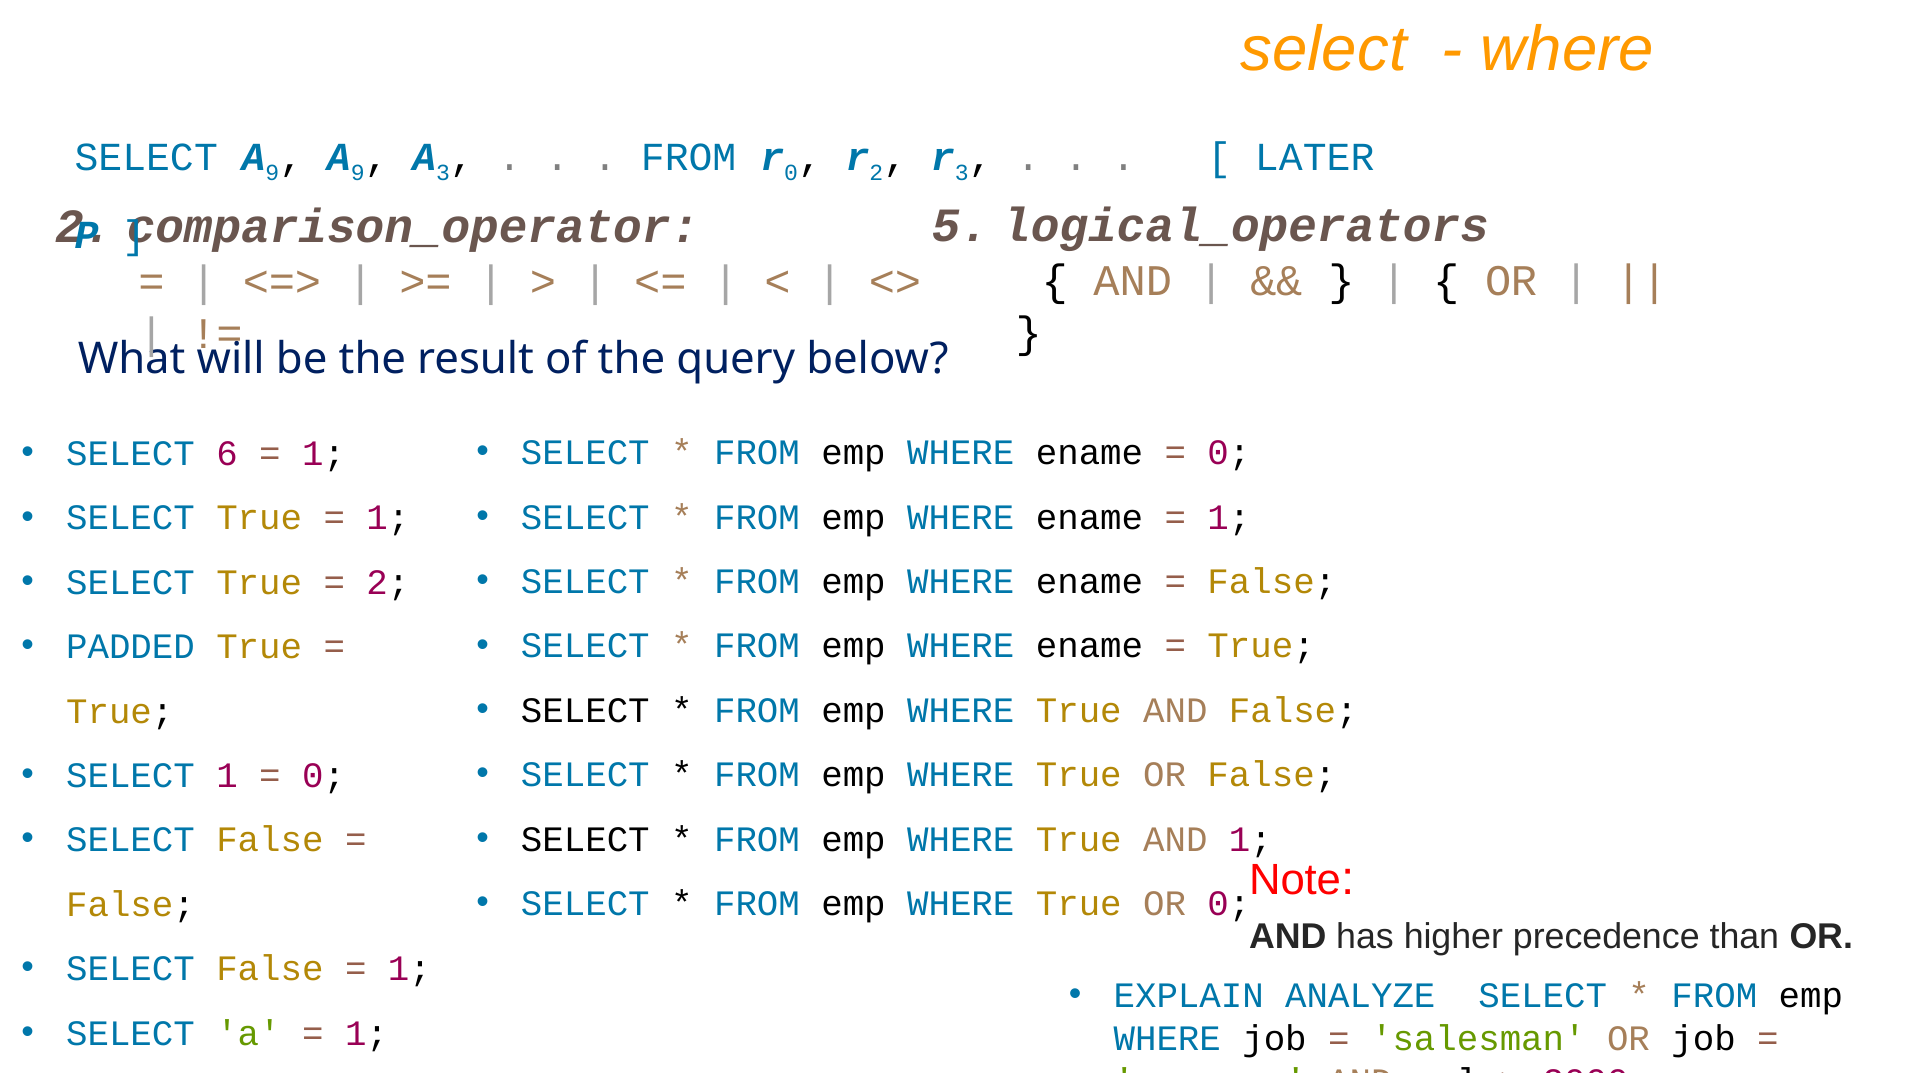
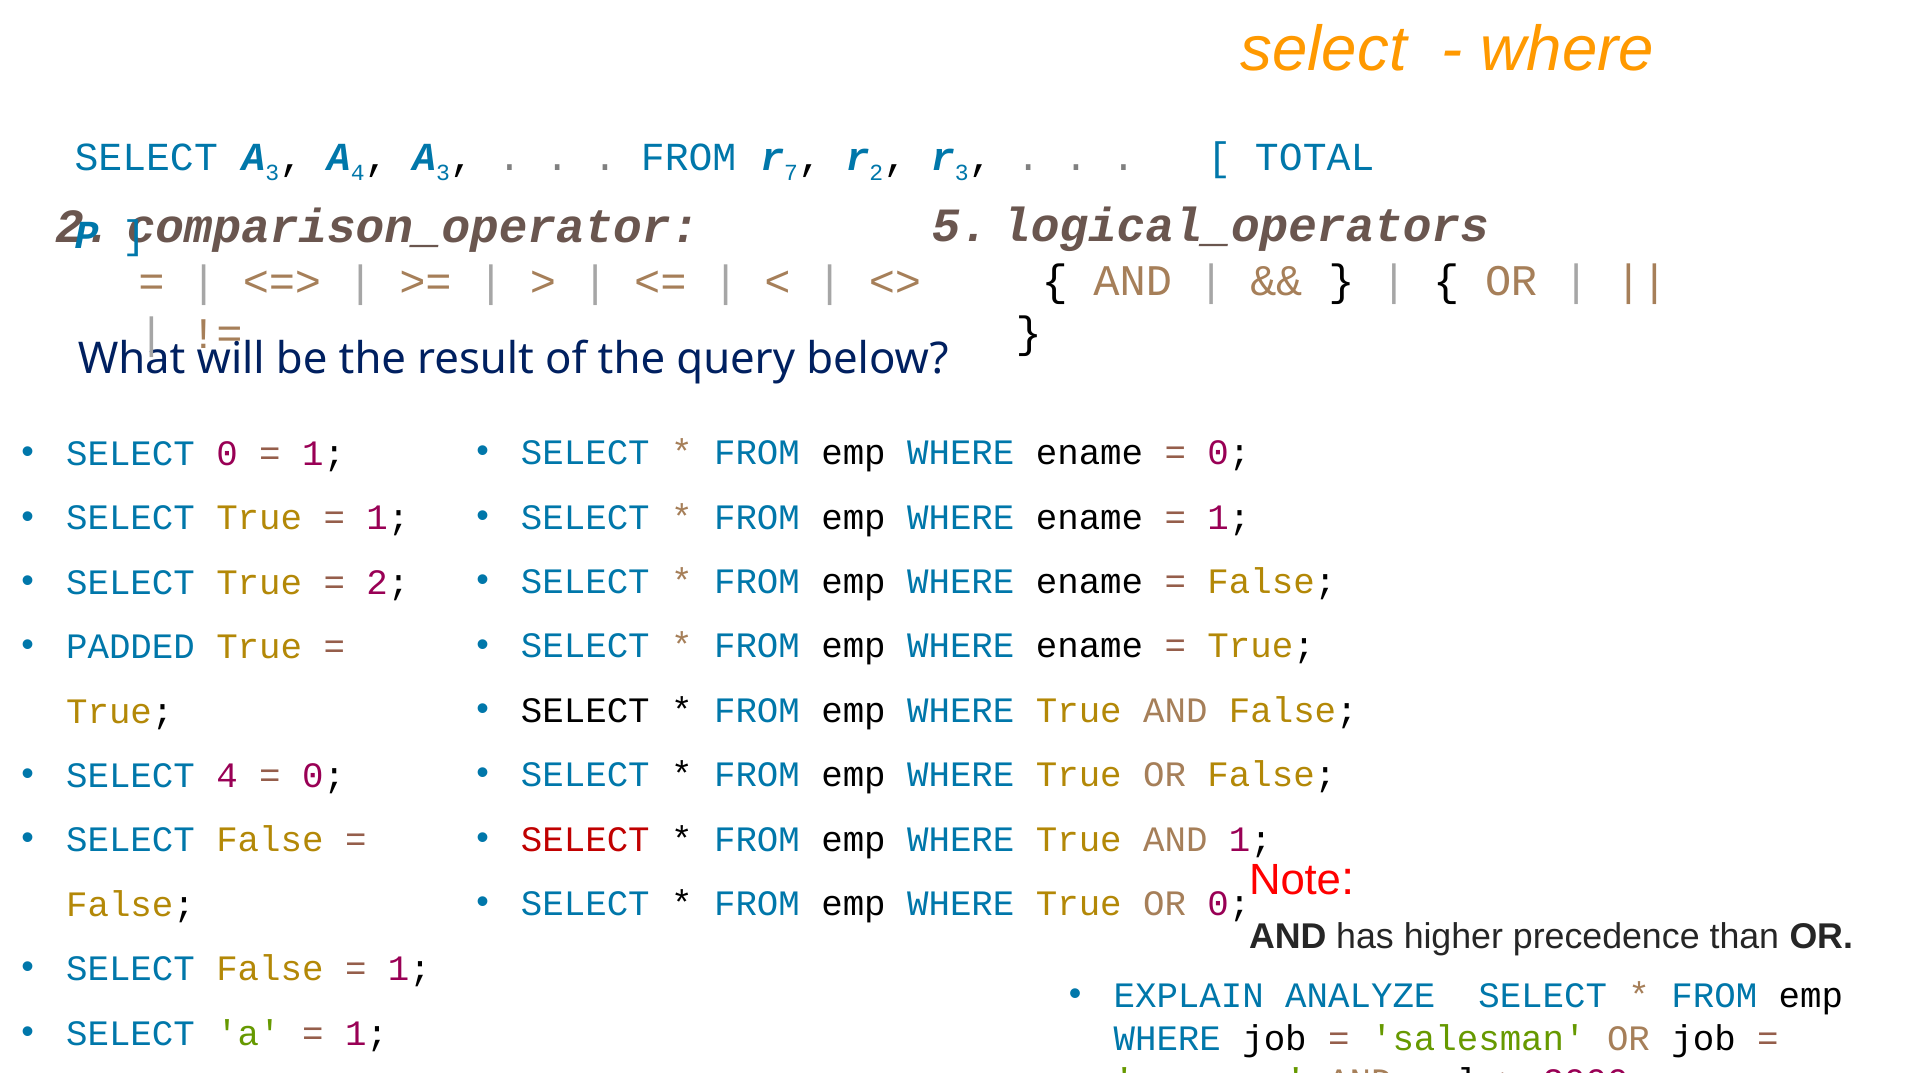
SELECT A 9: 9 -> 3 (272, 173)
9: 9 -> 4 (358, 173)
0: 0 -> 7 (791, 173)
LATER: LATER -> TOTAL (1315, 157)
SELECT 6: 6 -> 0 (227, 454)
SELECT 1: 1 -> 4 (227, 775)
SELECT colour: black -> red (585, 839)
